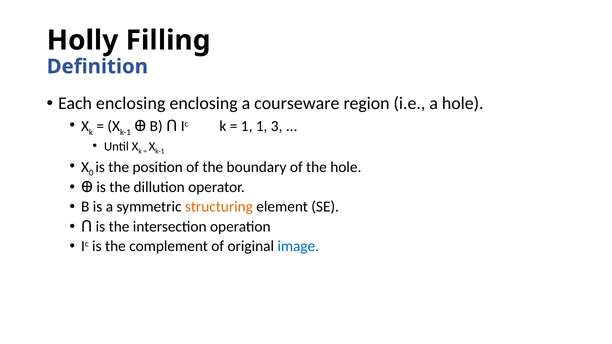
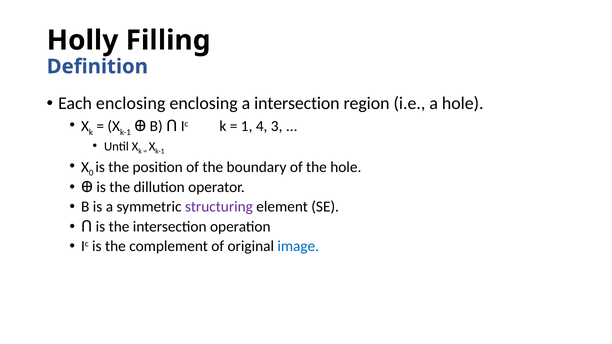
a courseware: courseware -> intersection (297, 103)
1 1: 1 -> 4 (262, 126)
structuring colour: orange -> purple (219, 207)
